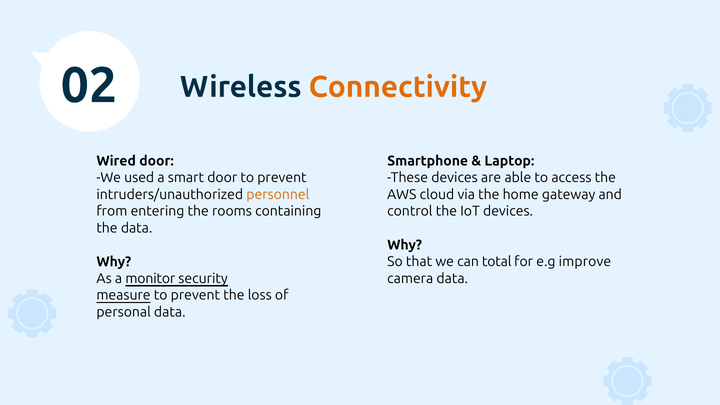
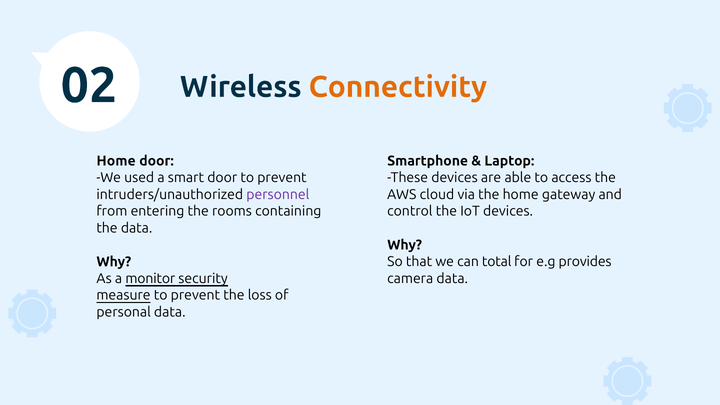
Wired: Wired -> Home (116, 161)
personnel colour: orange -> purple (278, 194)
improve: improve -> provides (585, 262)
